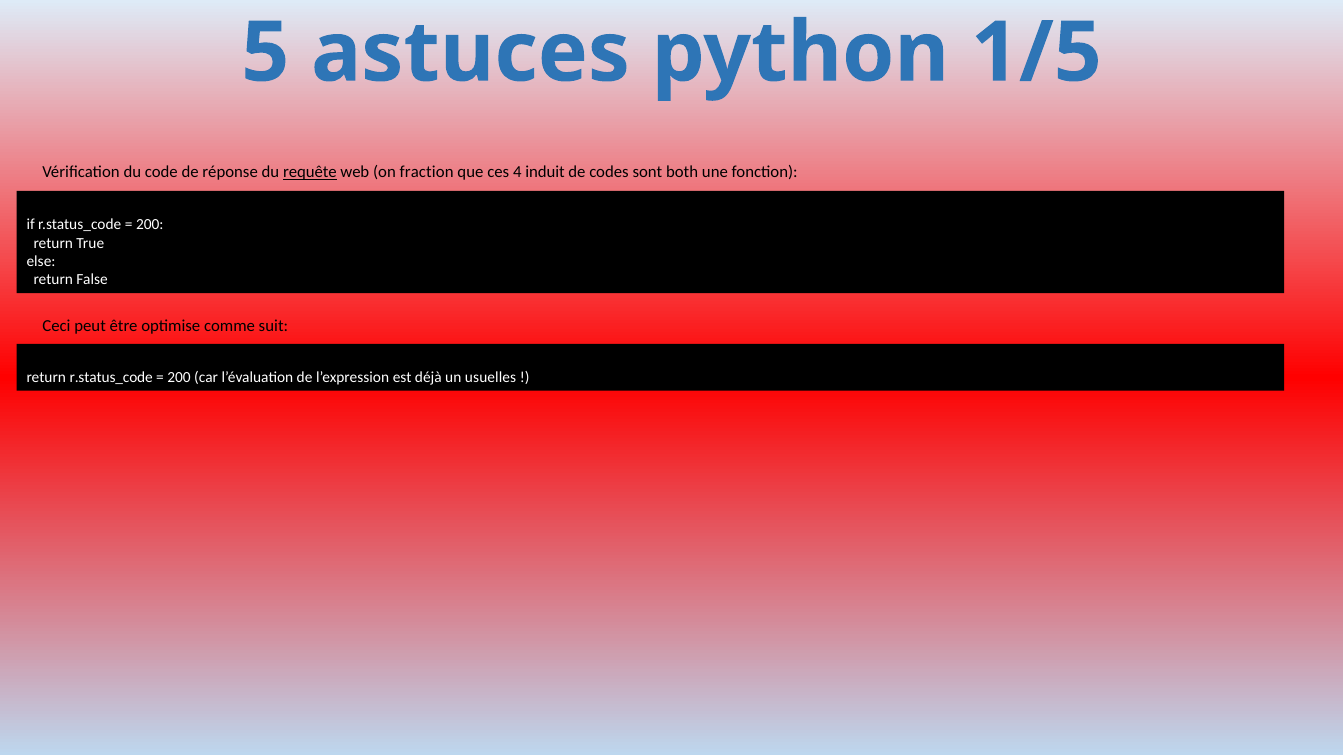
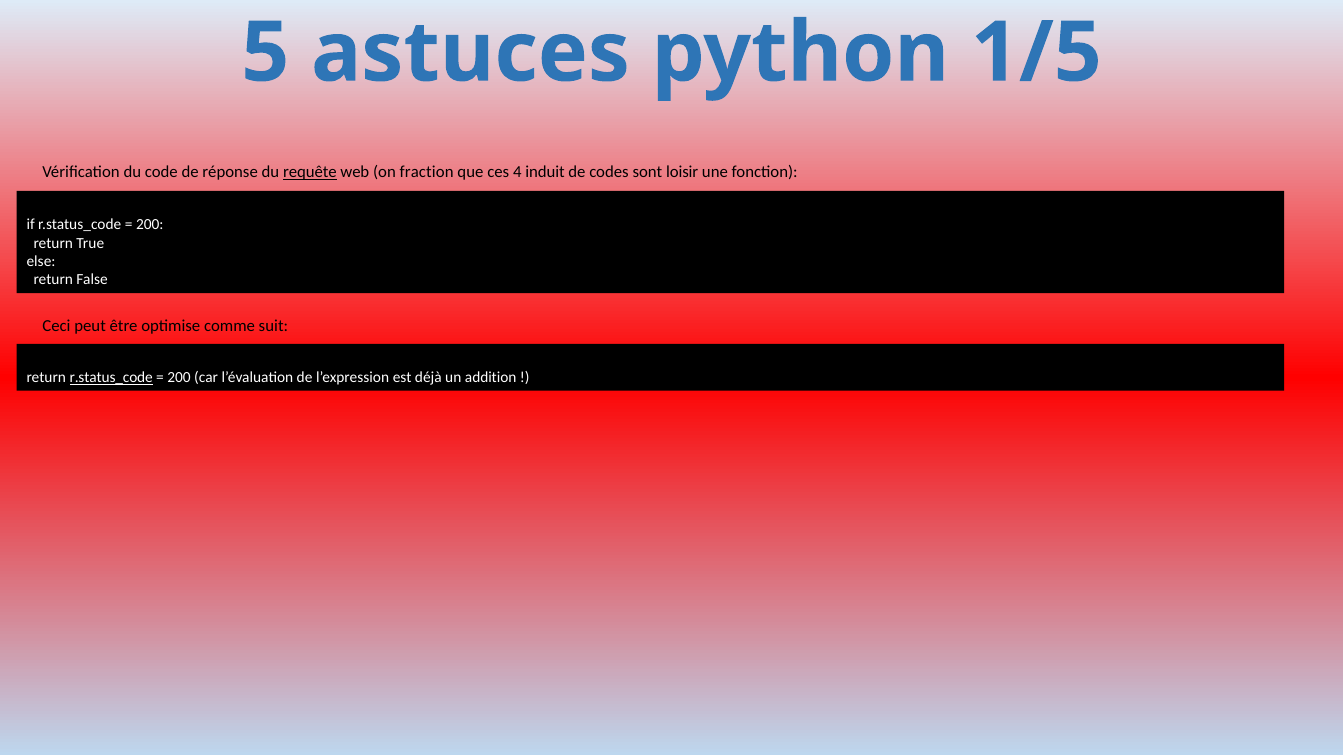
both: both -> loisir (682, 172)
r.status_code underline: none -> present (111, 378)
usuelles: usuelles -> addition (491, 378)
